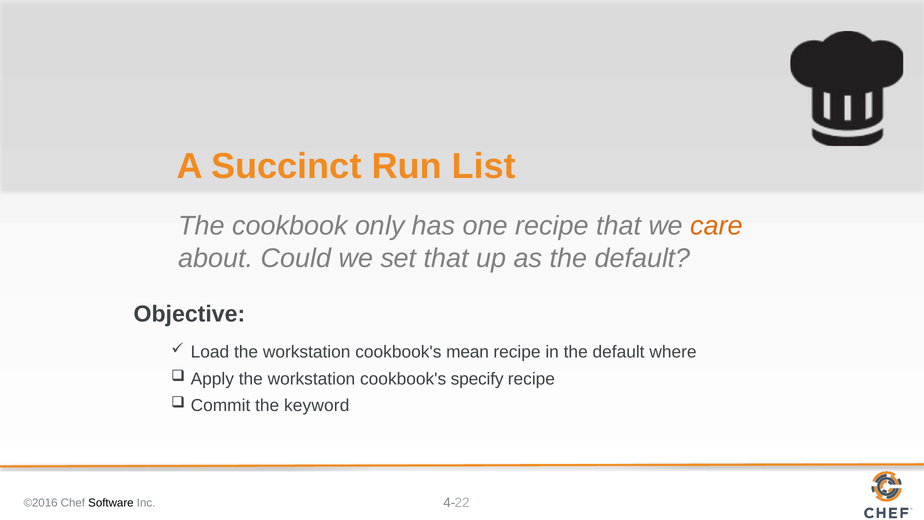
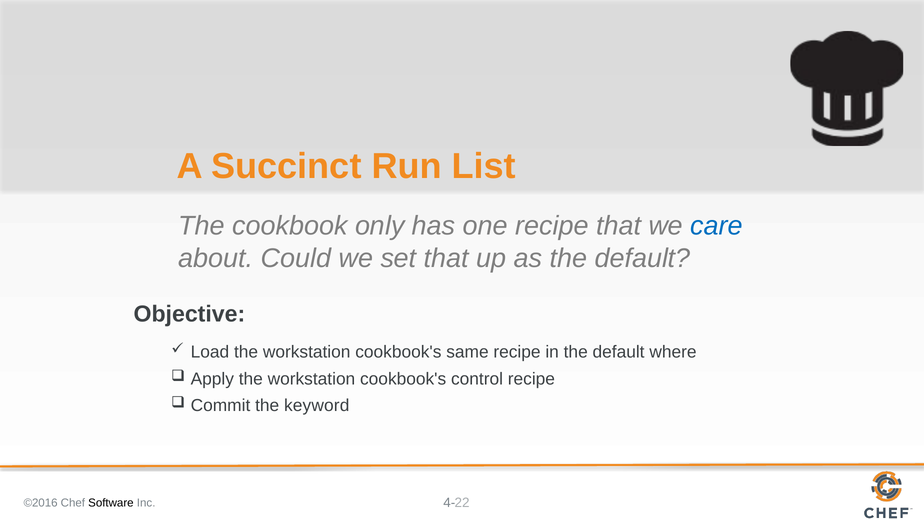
care colour: orange -> blue (717, 226)
mean: mean -> same (467, 352)
specify: specify -> control (477, 379)
